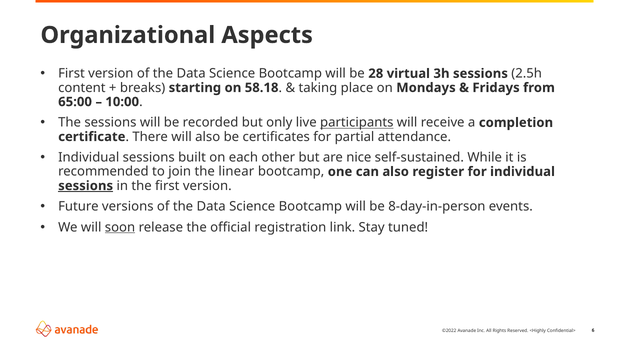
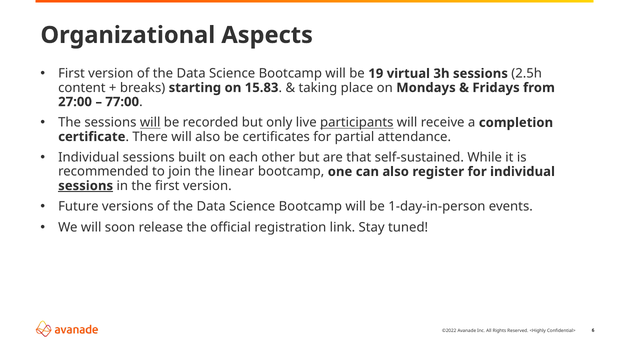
28: 28 -> 19 (376, 74)
58.18: 58.18 -> 15.83 (262, 88)
65:00: 65:00 -> 27:00 (75, 102)
10:00: 10:00 -> 77:00 (122, 102)
will underline: none -> present (150, 123)
nice: nice -> that (359, 158)
8-day-in-person: 8-day-in-person -> 1-day-in-person (437, 207)
soon underline: present -> none (120, 227)
